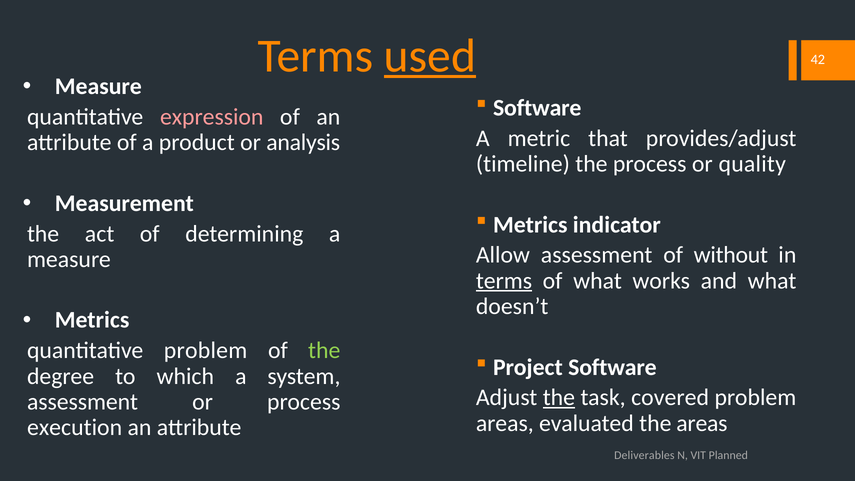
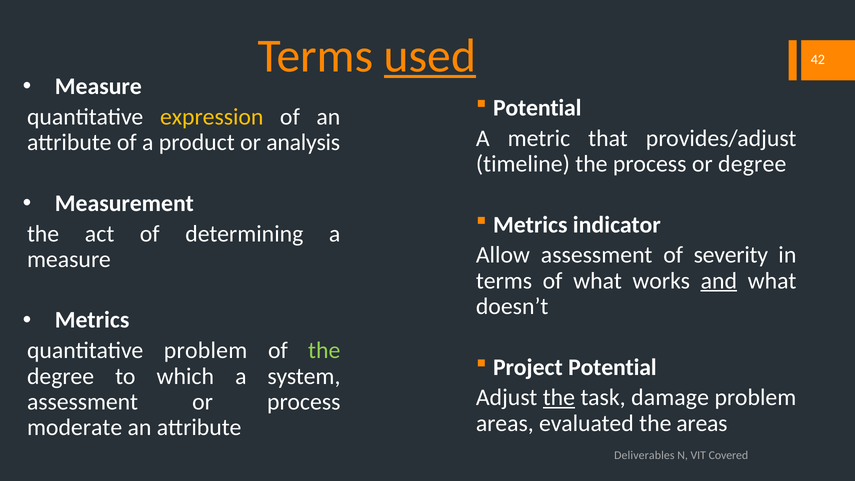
Software: Software -> Potential (537, 108)
expression colour: pink -> yellow (212, 117)
or quality: quality -> degree (752, 164)
without: without -> severity (731, 255)
terms underline: present -> none (504, 281)
and underline: none -> present (719, 281)
Project Software: Software -> Potential (612, 367)
covered: covered -> damage (670, 398)
execution: execution -> moderate (75, 427)
Planned: Planned -> Covered (728, 455)
